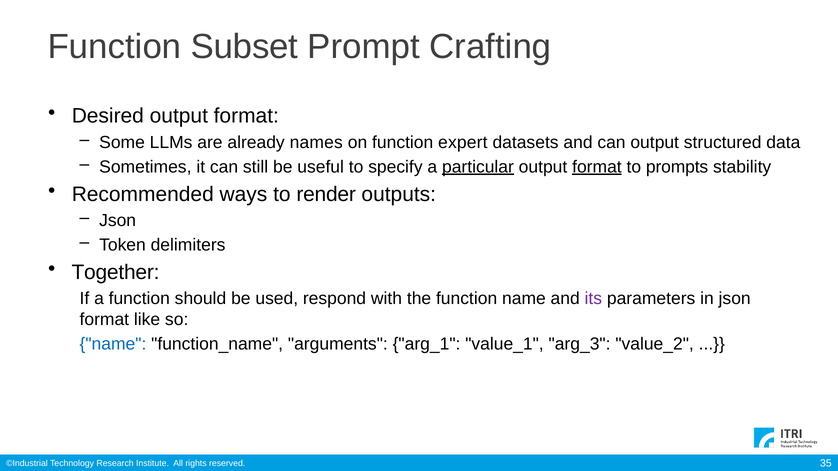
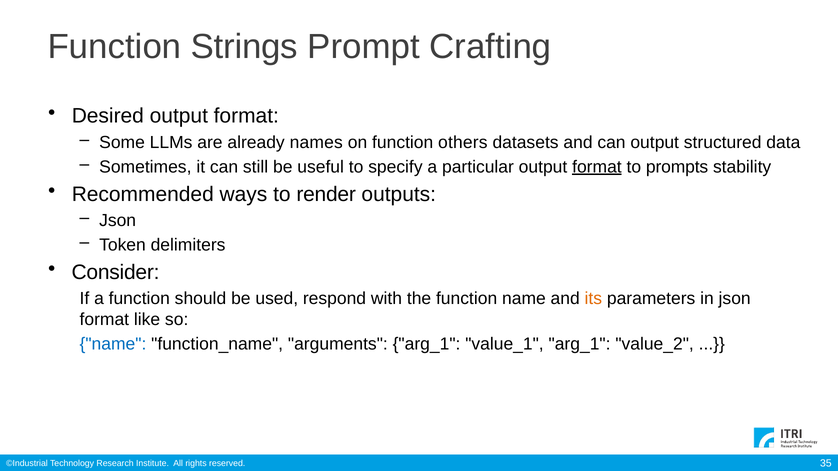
Subset: Subset -> Strings (244, 47)
expert: expert -> others (463, 142)
particular underline: present -> none (478, 167)
Together: Together -> Consider (116, 273)
its colour: purple -> orange (593, 299)
value_1 arg_3: arg_3 -> arg_1 (580, 344)
